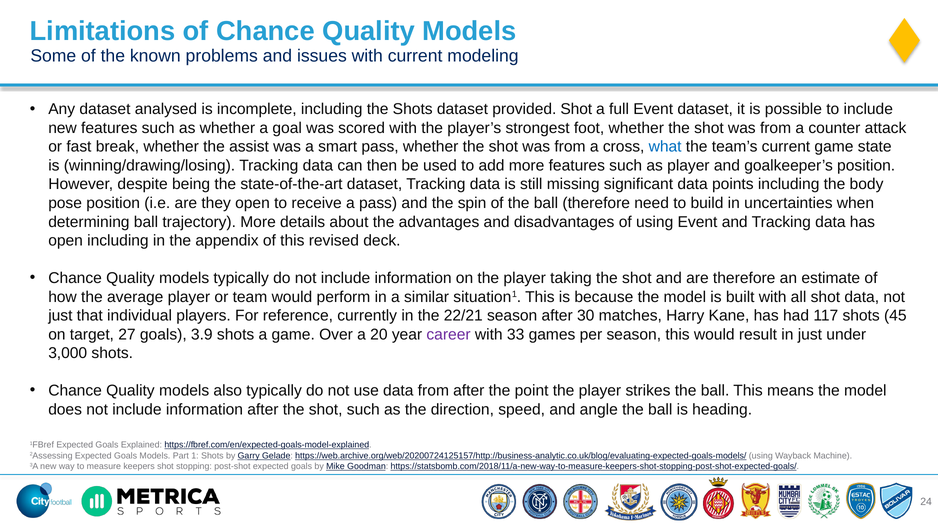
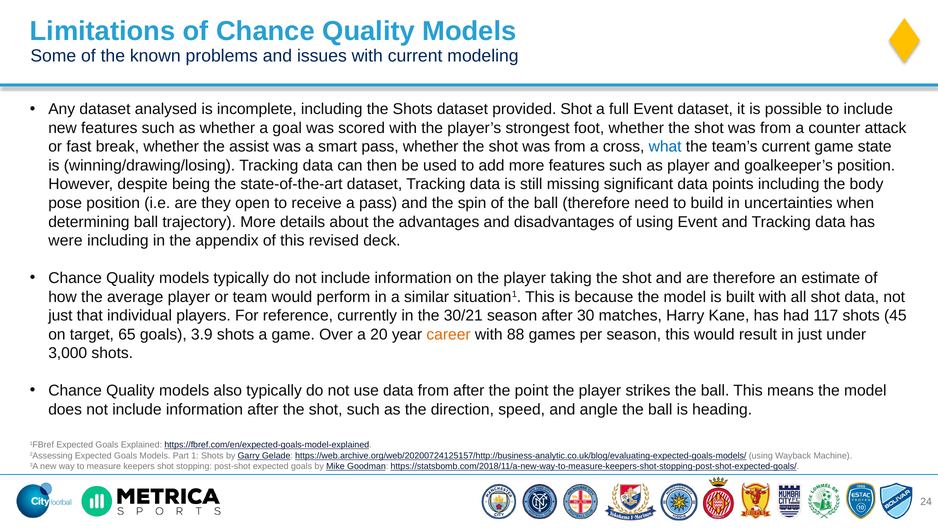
open: open -> were (65, 240)
22/21: 22/21 -> 30/21 (463, 315)
27: 27 -> 65 (127, 334)
career colour: purple -> orange (449, 334)
33: 33 -> 88 (516, 334)
